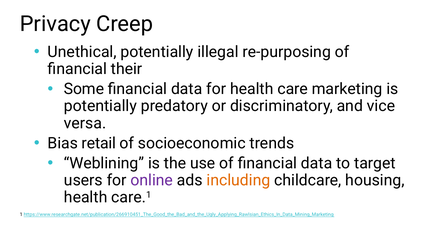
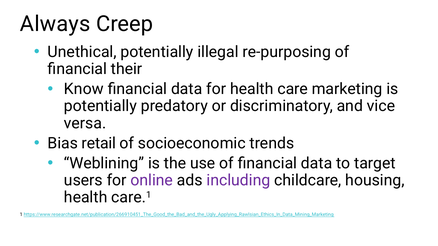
Privacy: Privacy -> Always (55, 24)
Some: Some -> Know (84, 89)
including colour: orange -> purple (238, 181)
